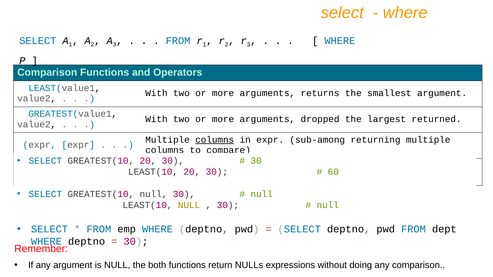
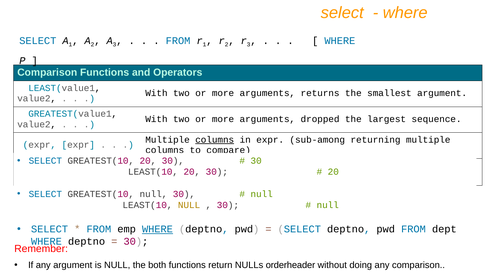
returned: returned -> sequence (437, 119)
60: 60 -> 20 (333, 172)
WHERE underline: none -> present (157, 230)
expressions: expressions -> orderheader (290, 265)
